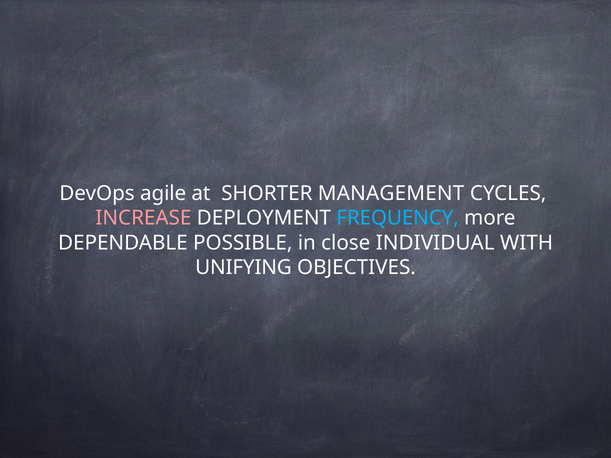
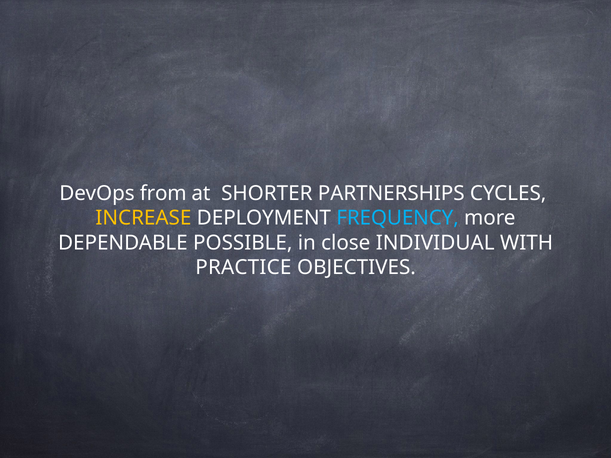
agile: agile -> from (163, 193)
MANAGEMENT: MANAGEMENT -> PARTNERSHIPS (391, 193)
INCREASE colour: pink -> yellow (143, 218)
UNIFYING: UNIFYING -> PRACTICE (243, 268)
